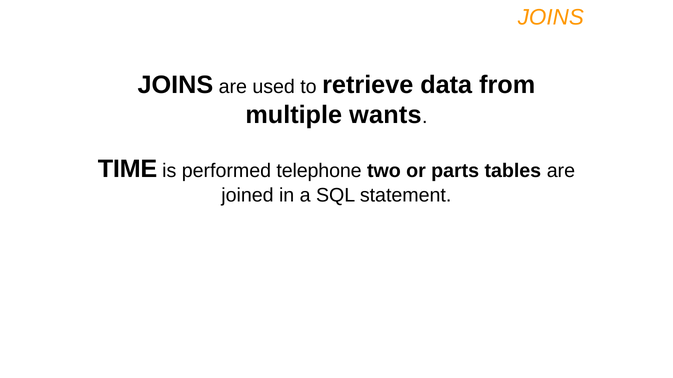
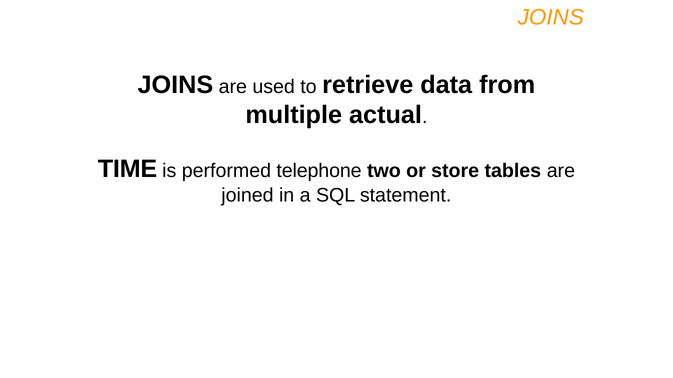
wants: wants -> actual (386, 115)
parts: parts -> store (455, 171)
